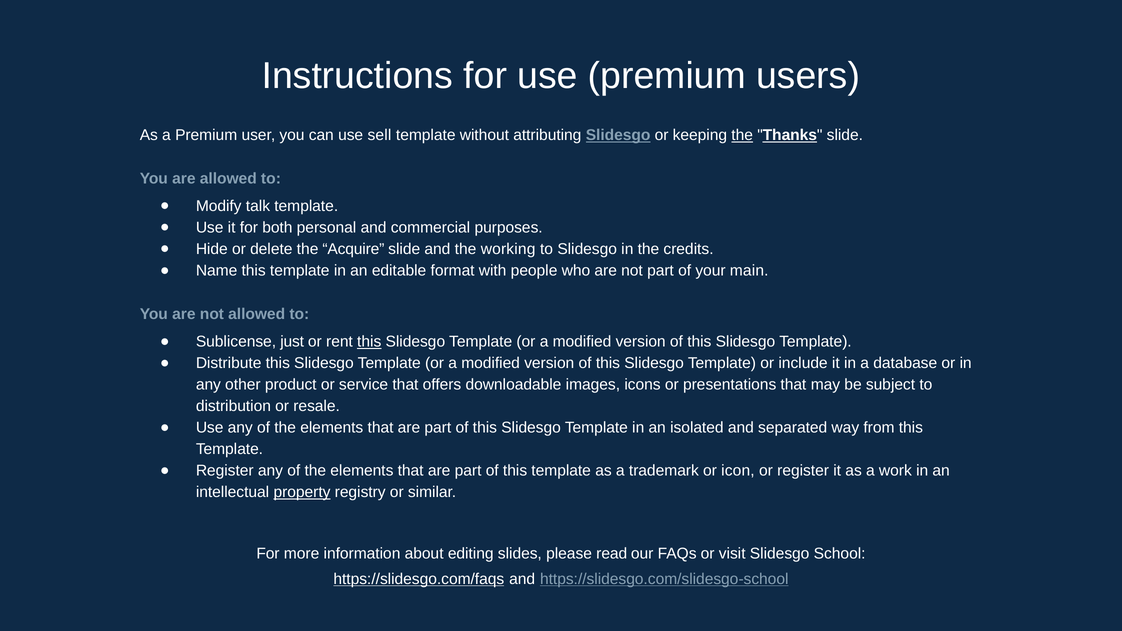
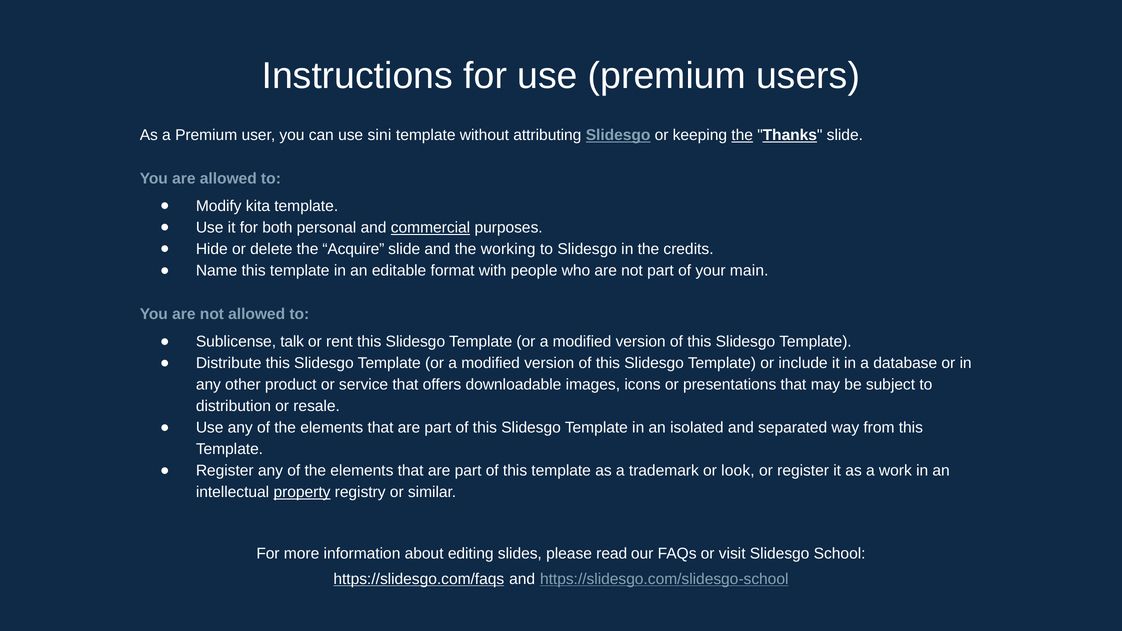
sell: sell -> sini (379, 135)
talk: talk -> kita (258, 206)
commercial underline: none -> present (430, 228)
just: just -> talk (292, 342)
this underline: present -> none (369, 342)
icon: icon -> look (738, 471)
